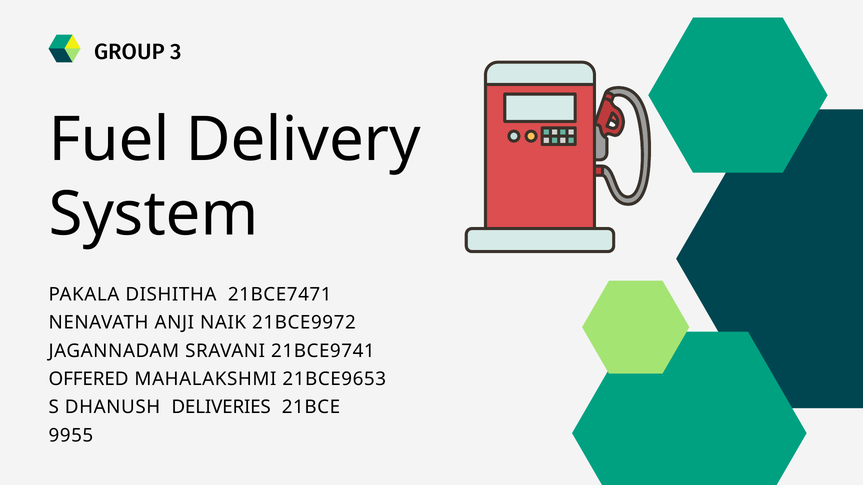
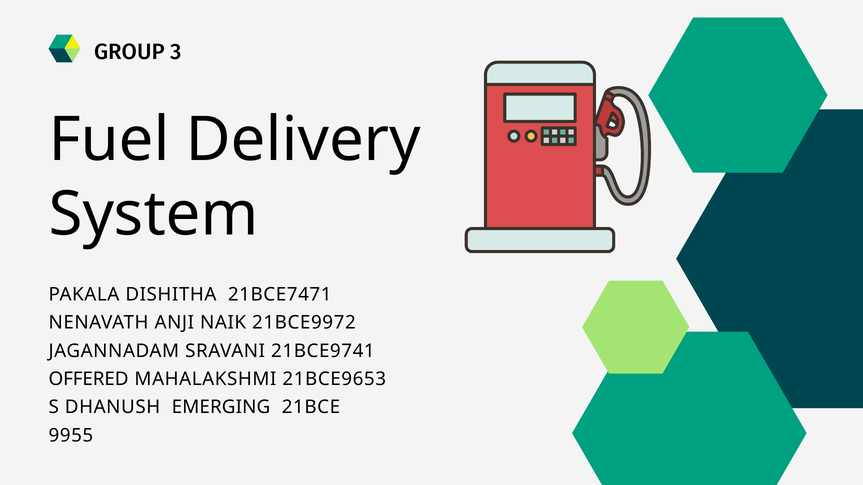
DELIVERIES: DELIVERIES -> EMERGING (221, 408)
